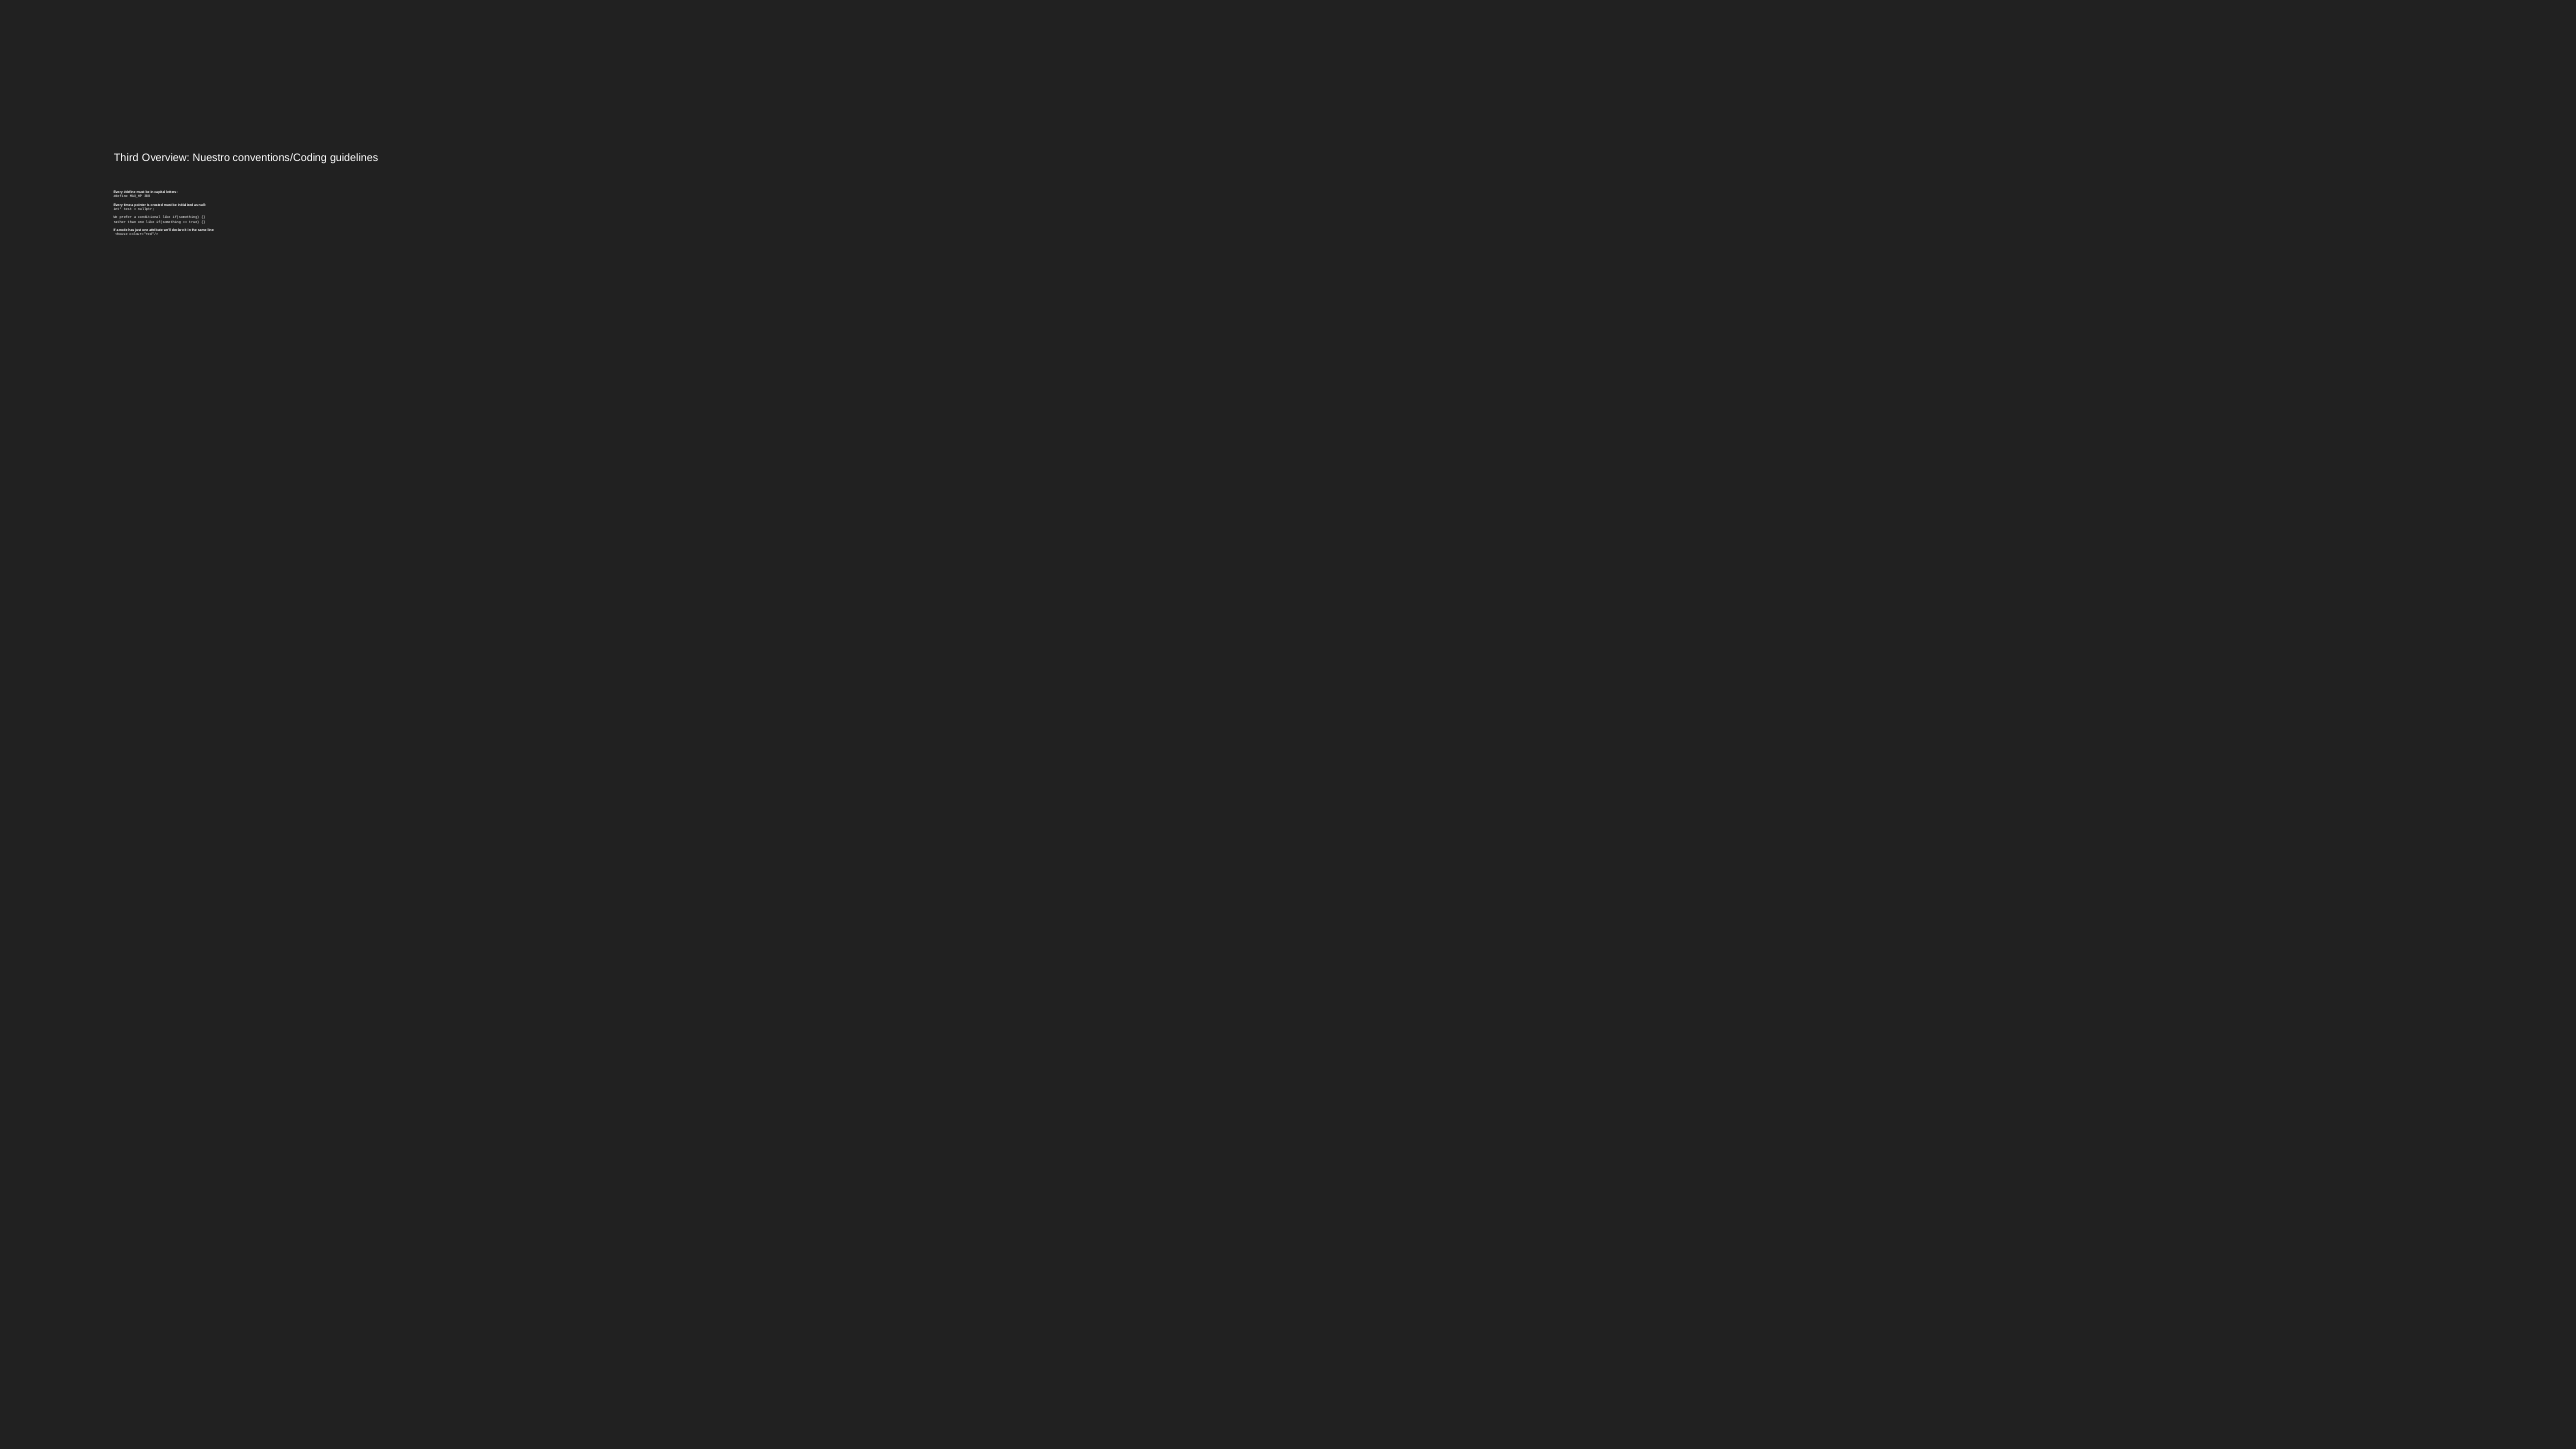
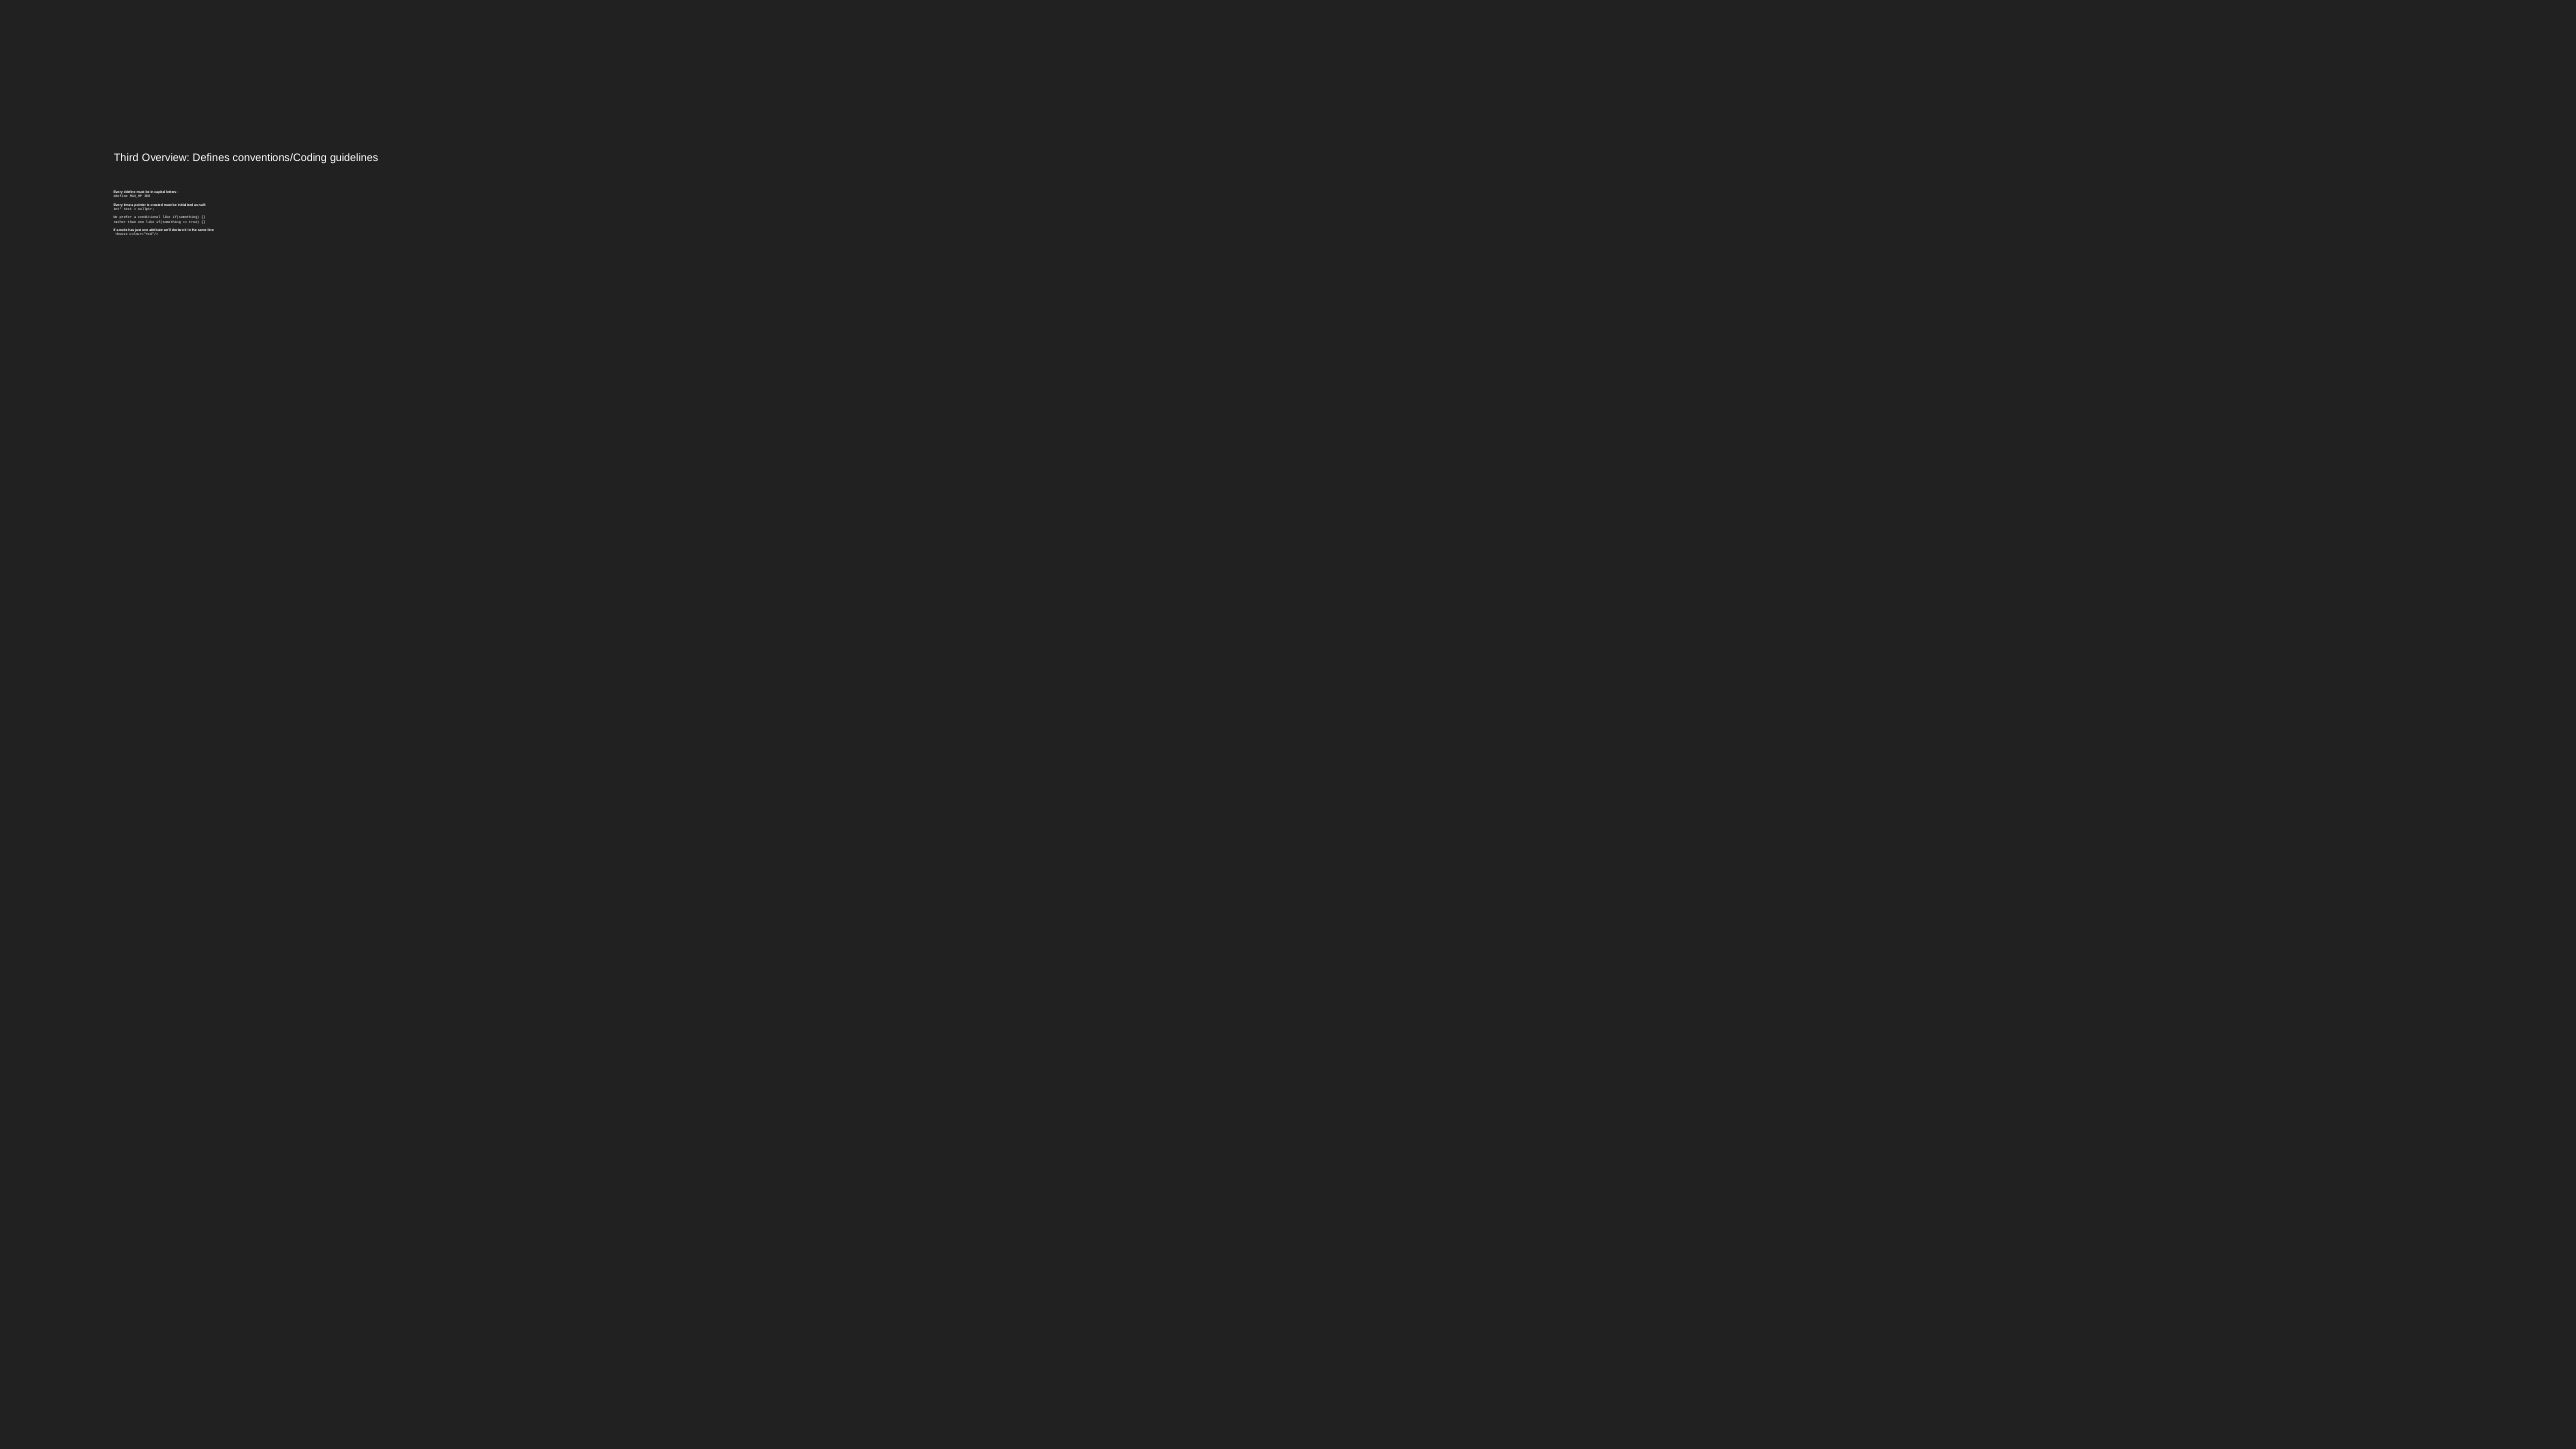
Nuestro: Nuestro -> Defines (211, 158)
